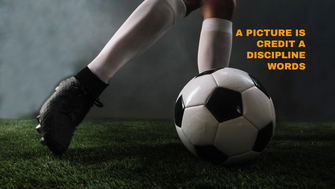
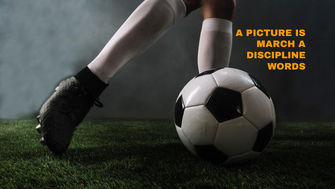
CREDIT: CREDIT -> MARCH (276, 44)
